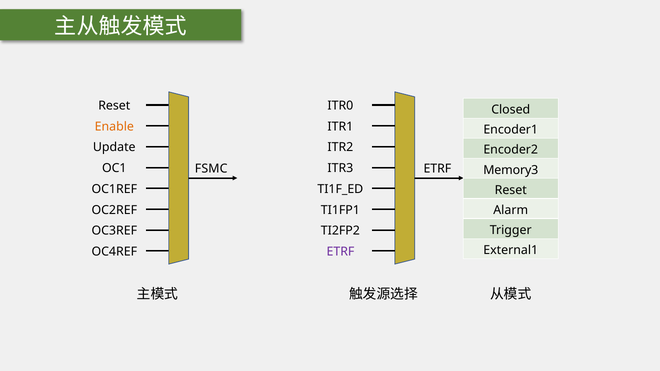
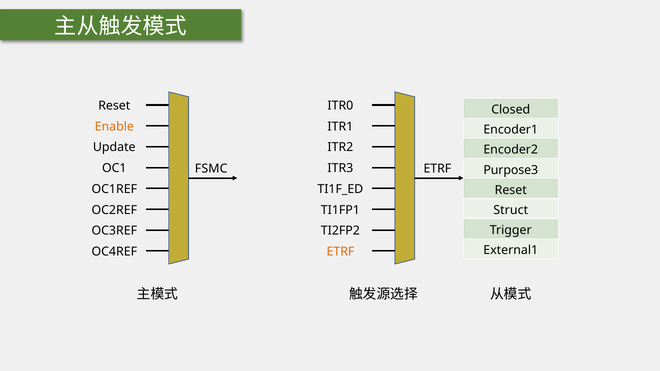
Memory3: Memory3 -> Purpose3 (511, 170)
Alarm: Alarm -> Struct (511, 210)
ETRF colour: purple -> orange (340, 252)
